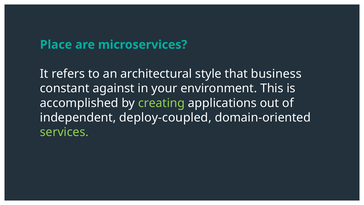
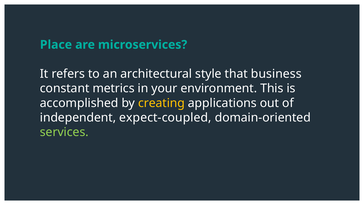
against: against -> metrics (114, 88)
creating colour: light green -> yellow (161, 103)
deploy-coupled: deploy-coupled -> expect-coupled (165, 117)
